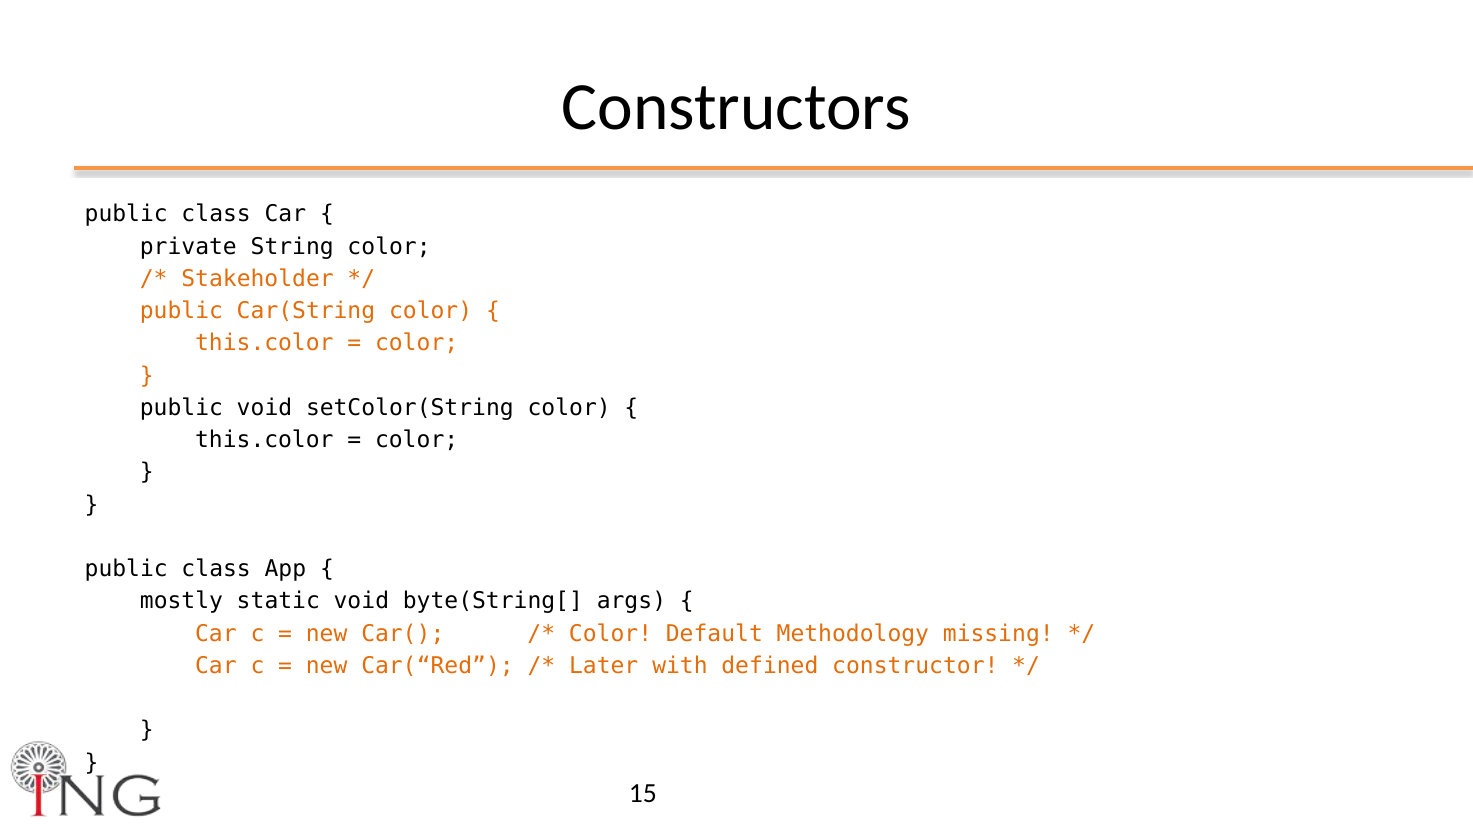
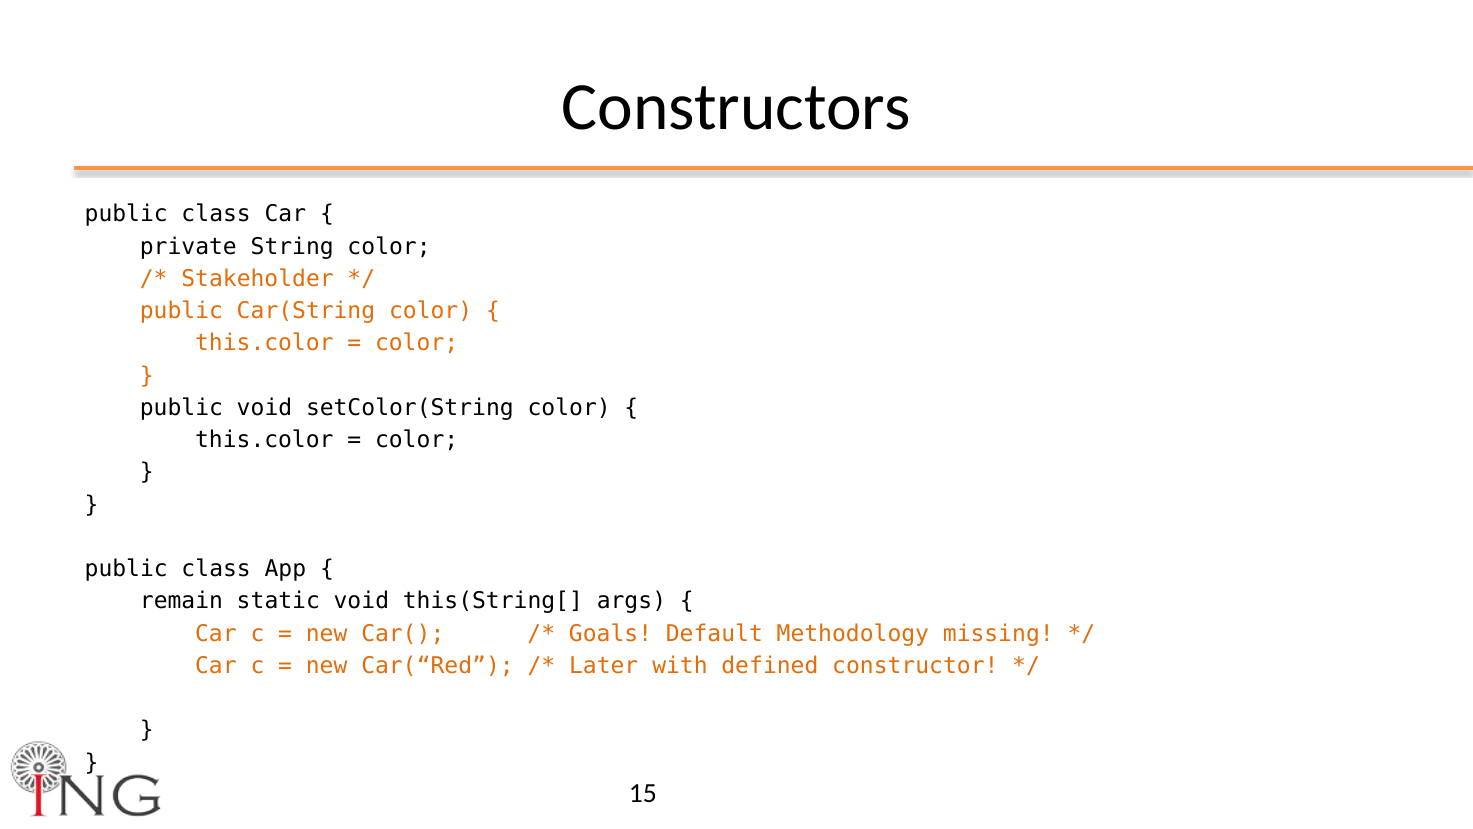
mostly: mostly -> remain (181, 601)
byte(String[: byte(String[ -> this(String[ (493, 601)
Color: Color -> Goals (611, 633)
